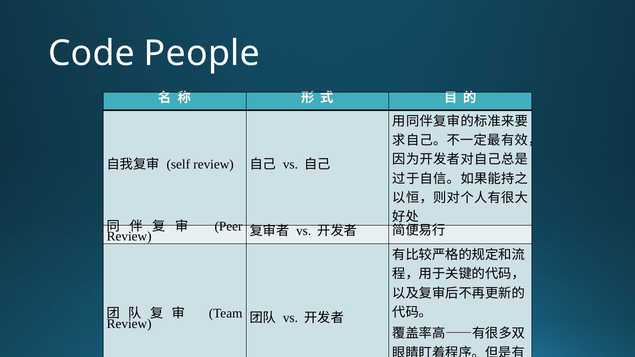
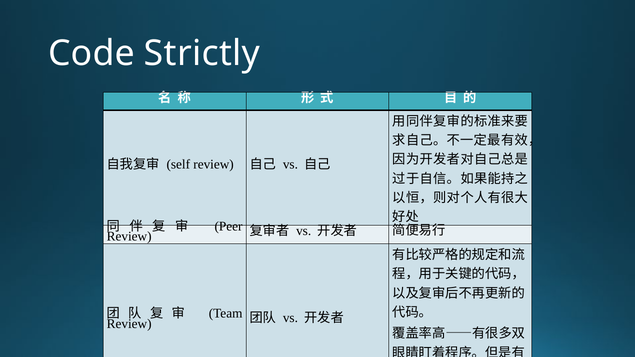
People: People -> Strictly (202, 53)
